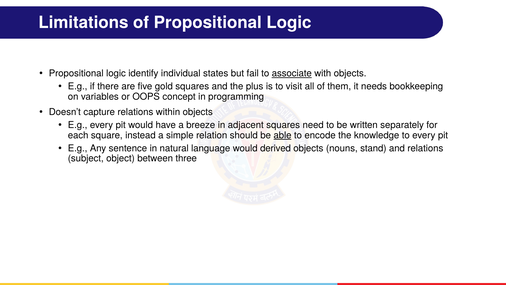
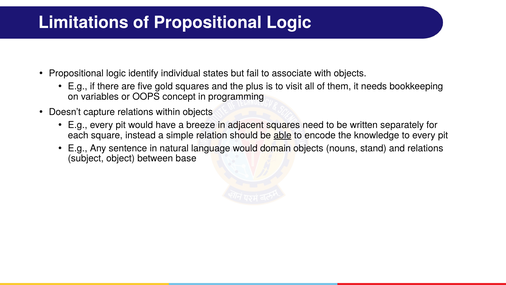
associate underline: present -> none (292, 73)
derived: derived -> domain (276, 148)
three: three -> base (186, 158)
